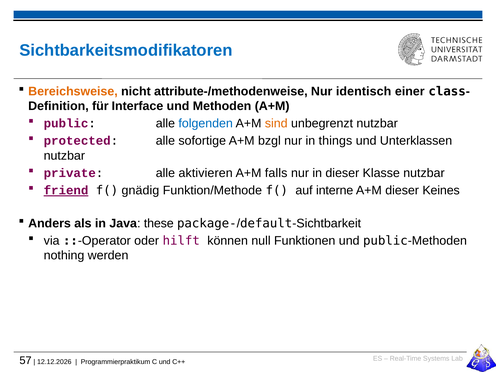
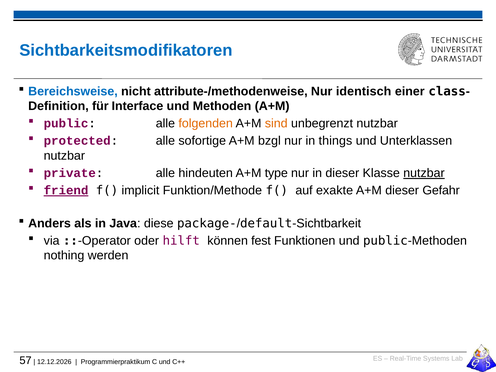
Bereichsweise colour: orange -> blue (73, 91)
folgenden colour: blue -> orange (206, 124)
aktivieren: aktivieren -> hindeuten (206, 173)
falls: falls -> type (276, 173)
nutzbar underline: none -> present (424, 173)
gnädig: gnädig -> implicit (140, 190)
interne: interne -> exakte (335, 190)
Keines: Keines -> Gefahr (441, 190)
these: these -> diese (159, 223)
null: null -> fest (261, 241)
